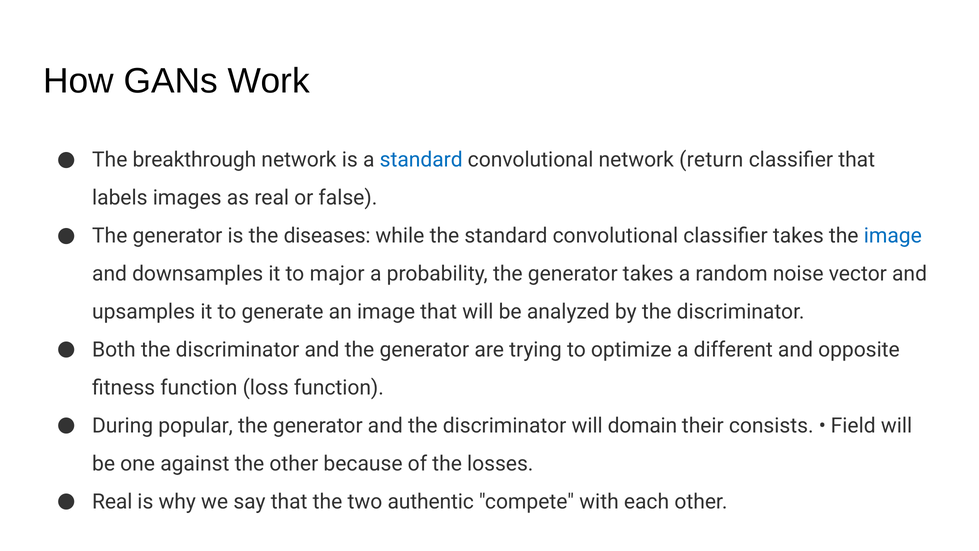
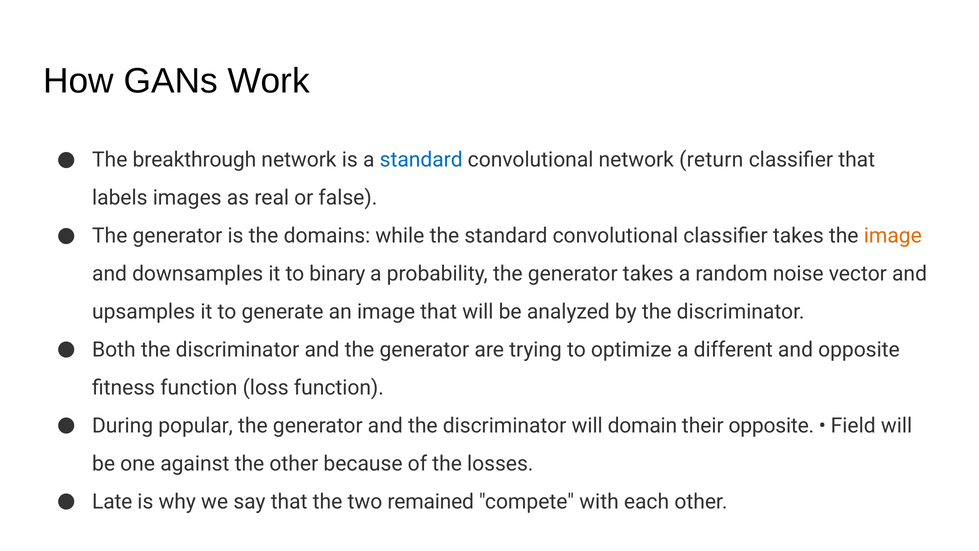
diseases: diseases -> domains (327, 236)
image colour: blue -> orange (893, 236)
major: major -> binary (337, 274)
their consists: consists -> opposite (771, 425)
Real: Real -> Late (112, 501)
authentic: authentic -> remained (431, 501)
